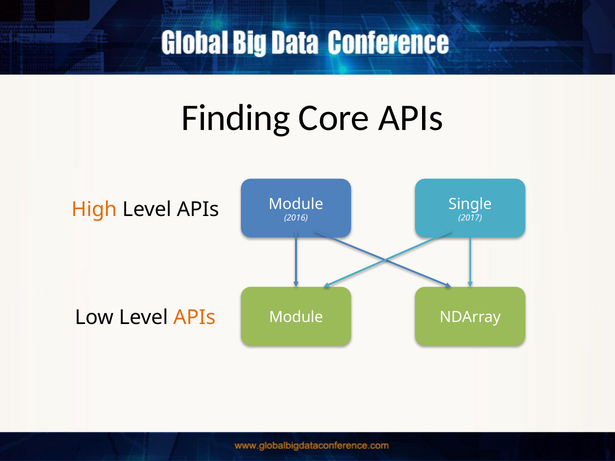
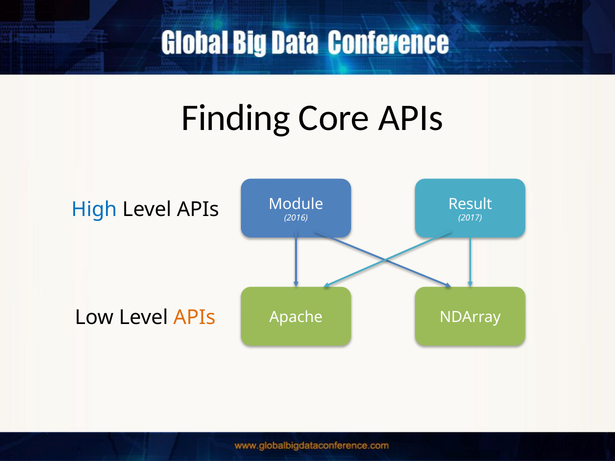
Single: Single -> Result (470, 204)
High colour: orange -> blue (94, 209)
Module: Module -> Apache (296, 317)
